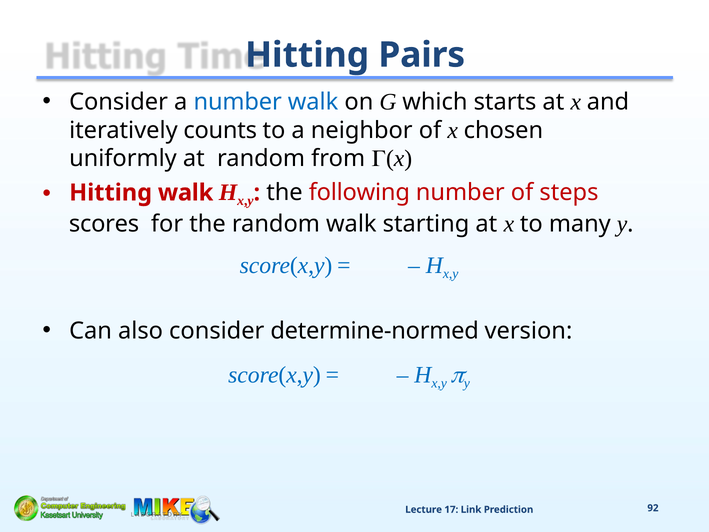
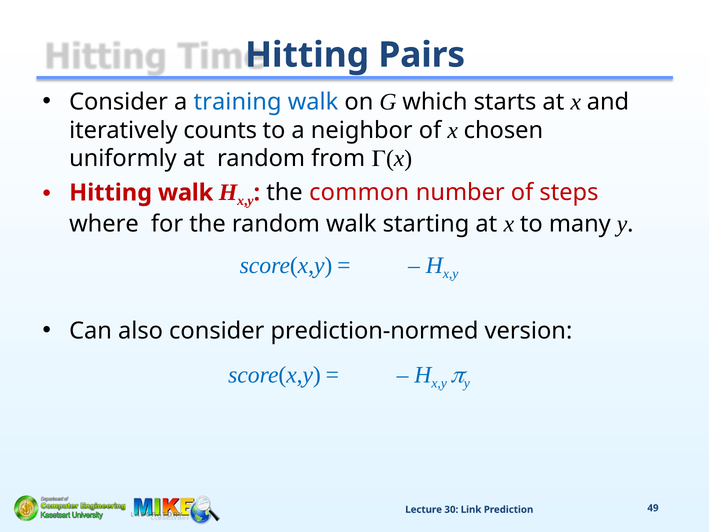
a number: number -> training (238, 102)
following: following -> common (359, 193)
scores: scores -> where (104, 224)
determine-normed: determine-normed -> prediction-normed (375, 331)
17: 17 -> 30 (451, 509)
92: 92 -> 49 (653, 508)
